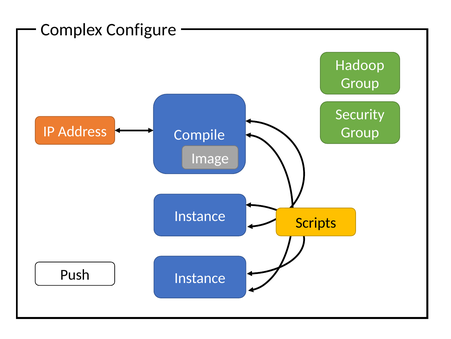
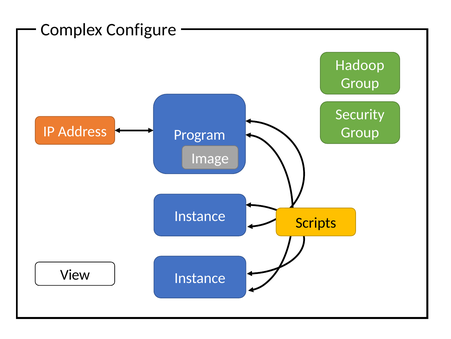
Compile: Compile -> Program (200, 135)
Push: Push -> View (75, 274)
